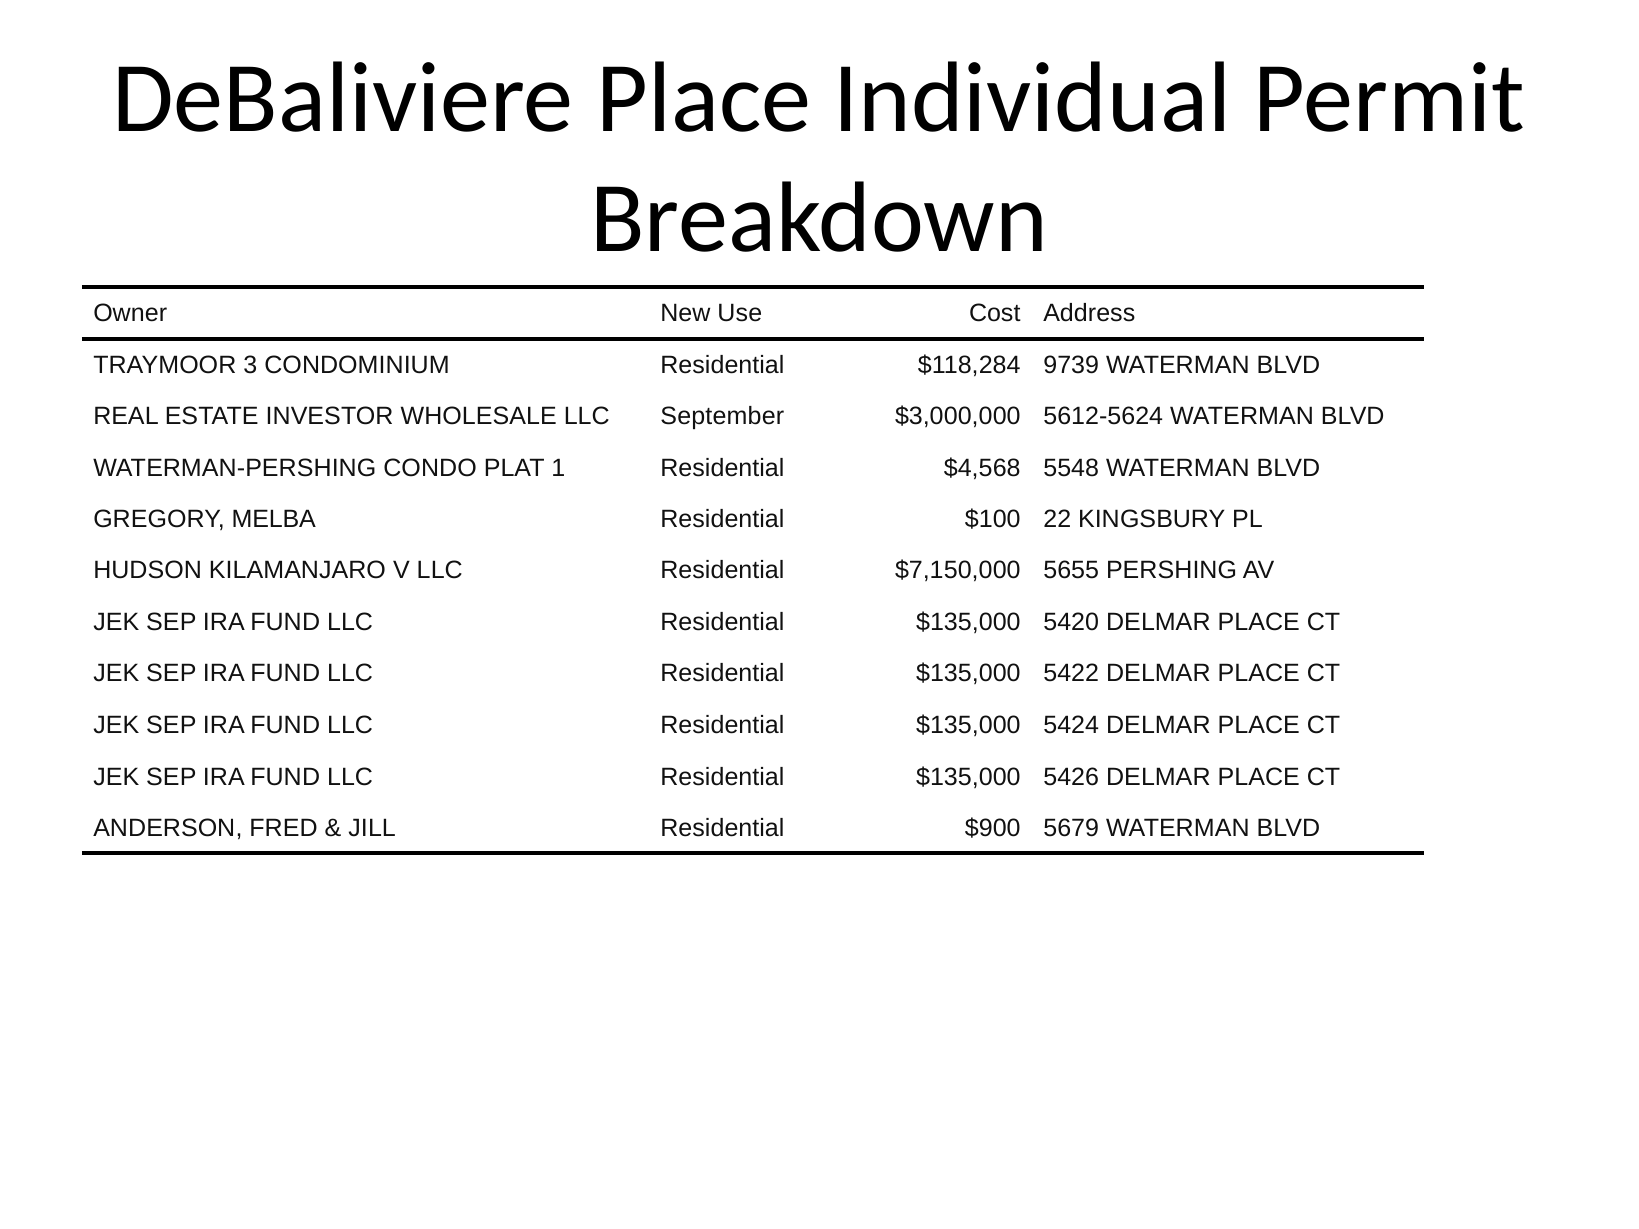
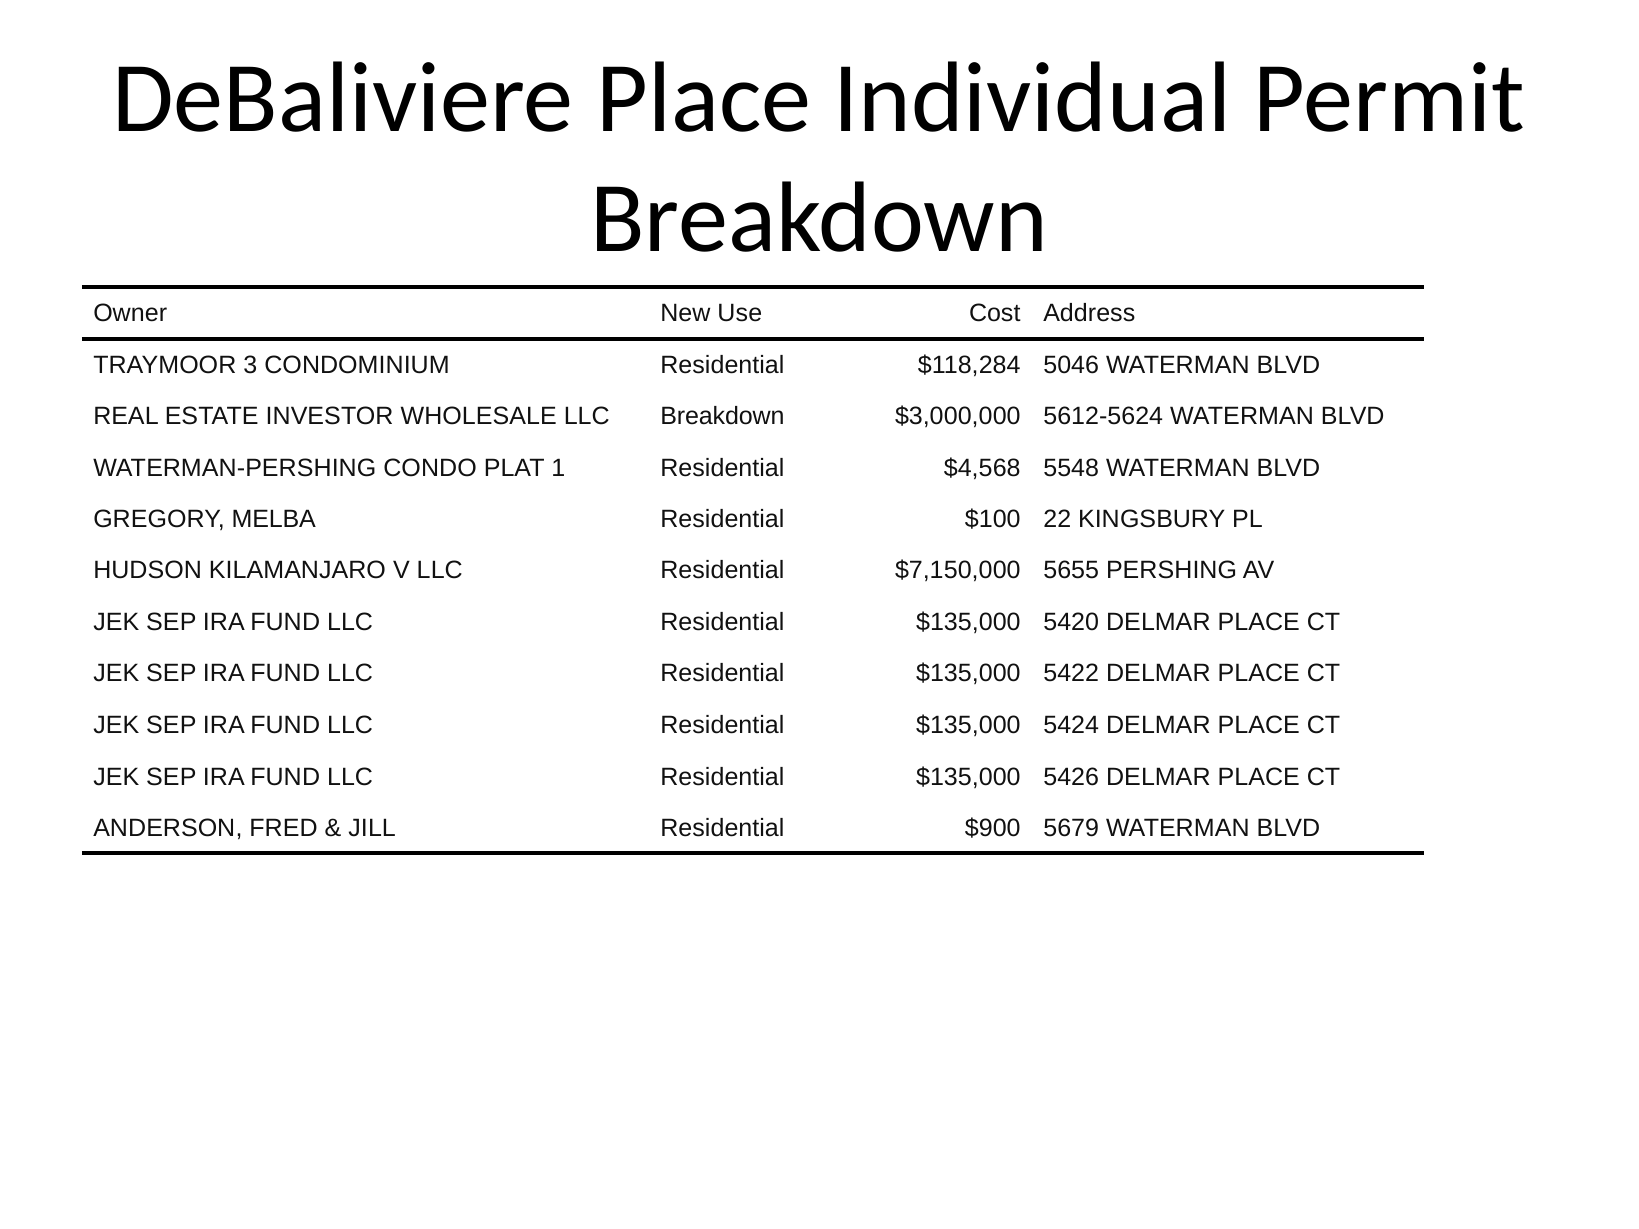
9739: 9739 -> 5046 (1071, 365)
LLC September: September -> Breakdown (722, 417)
